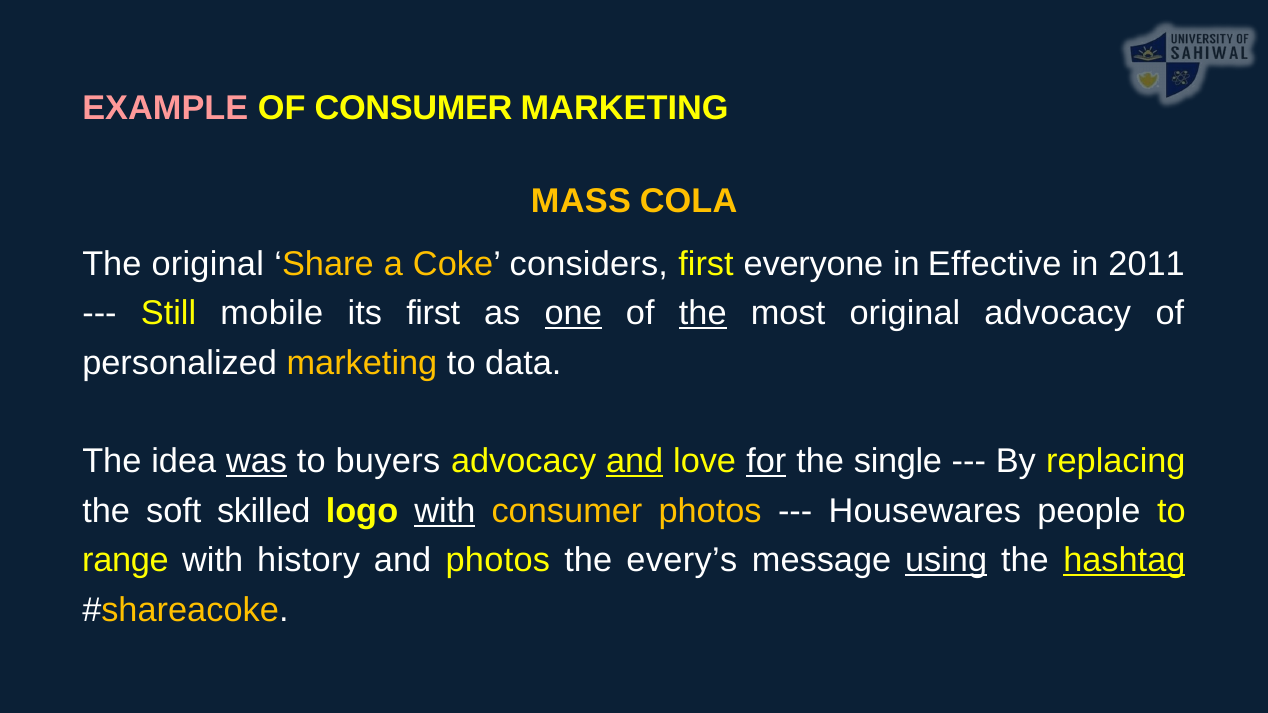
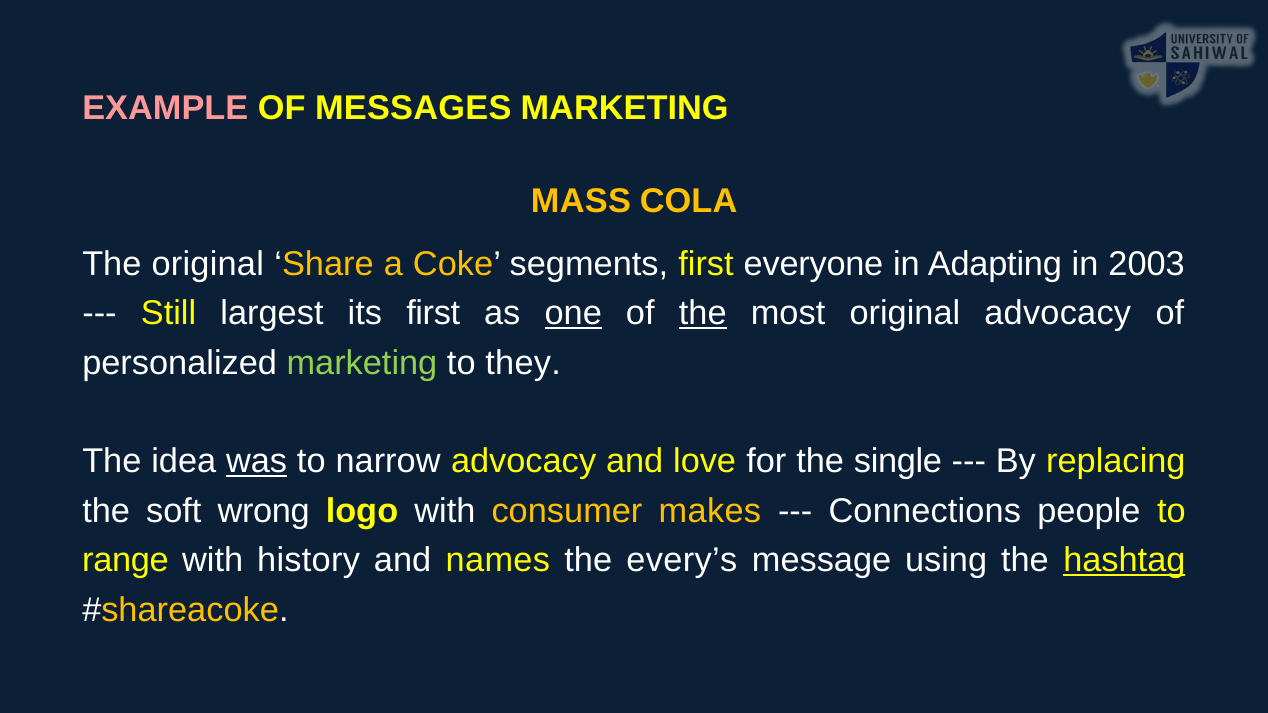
OF CONSUMER: CONSUMER -> MESSAGES (413, 108)
considers: considers -> segments (589, 264)
Effective: Effective -> Adapting (995, 264)
2011: 2011 -> 2003 (1147, 264)
mobile: mobile -> largest (272, 313)
marketing colour: yellow -> light green (362, 363)
data: data -> they (523, 363)
buyers: buyers -> narrow (388, 462)
and underline: present -> none (635, 462)
for underline: present -> none (766, 462)
skilled: skilled -> wrong (264, 511)
with underline: present -> none (445, 511)
consumer photos: photos -> makes (710, 511)
Housewares: Housewares -> Connections (925, 511)
and photos: photos -> names (498, 561)
using underline: present -> none (946, 561)
